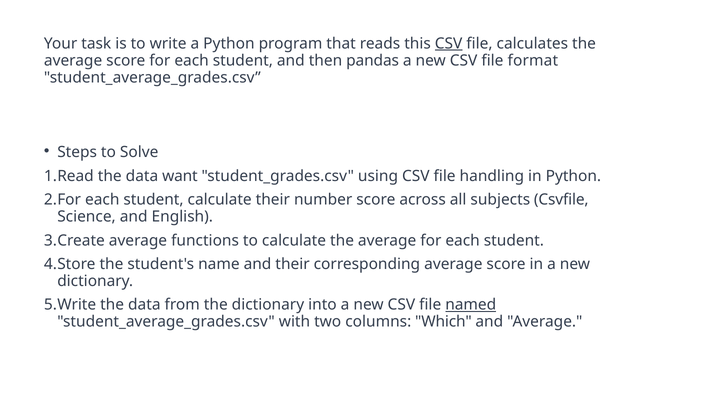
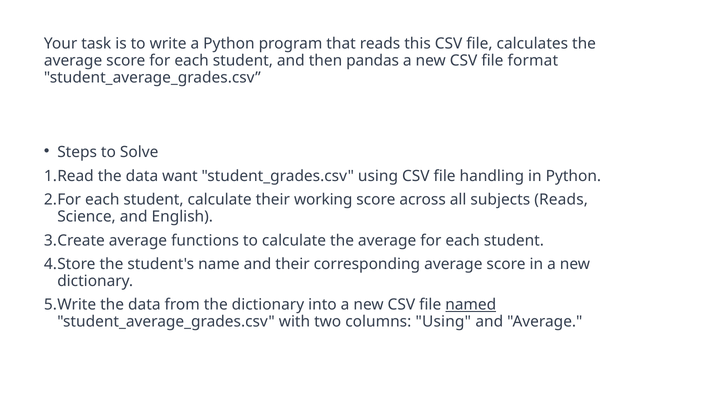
CSV underline: present -> none (449, 43)
number: number -> working (323, 200)
subjects Csvfile: Csvfile -> Reads (561, 200)
columns Which: Which -> Using (443, 322)
